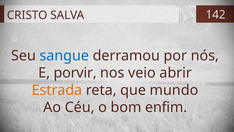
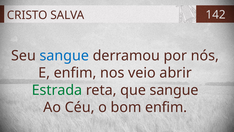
E porvir: porvir -> enfim (75, 73)
Estrada colour: orange -> green (57, 90)
que mundo: mundo -> sangue (174, 90)
